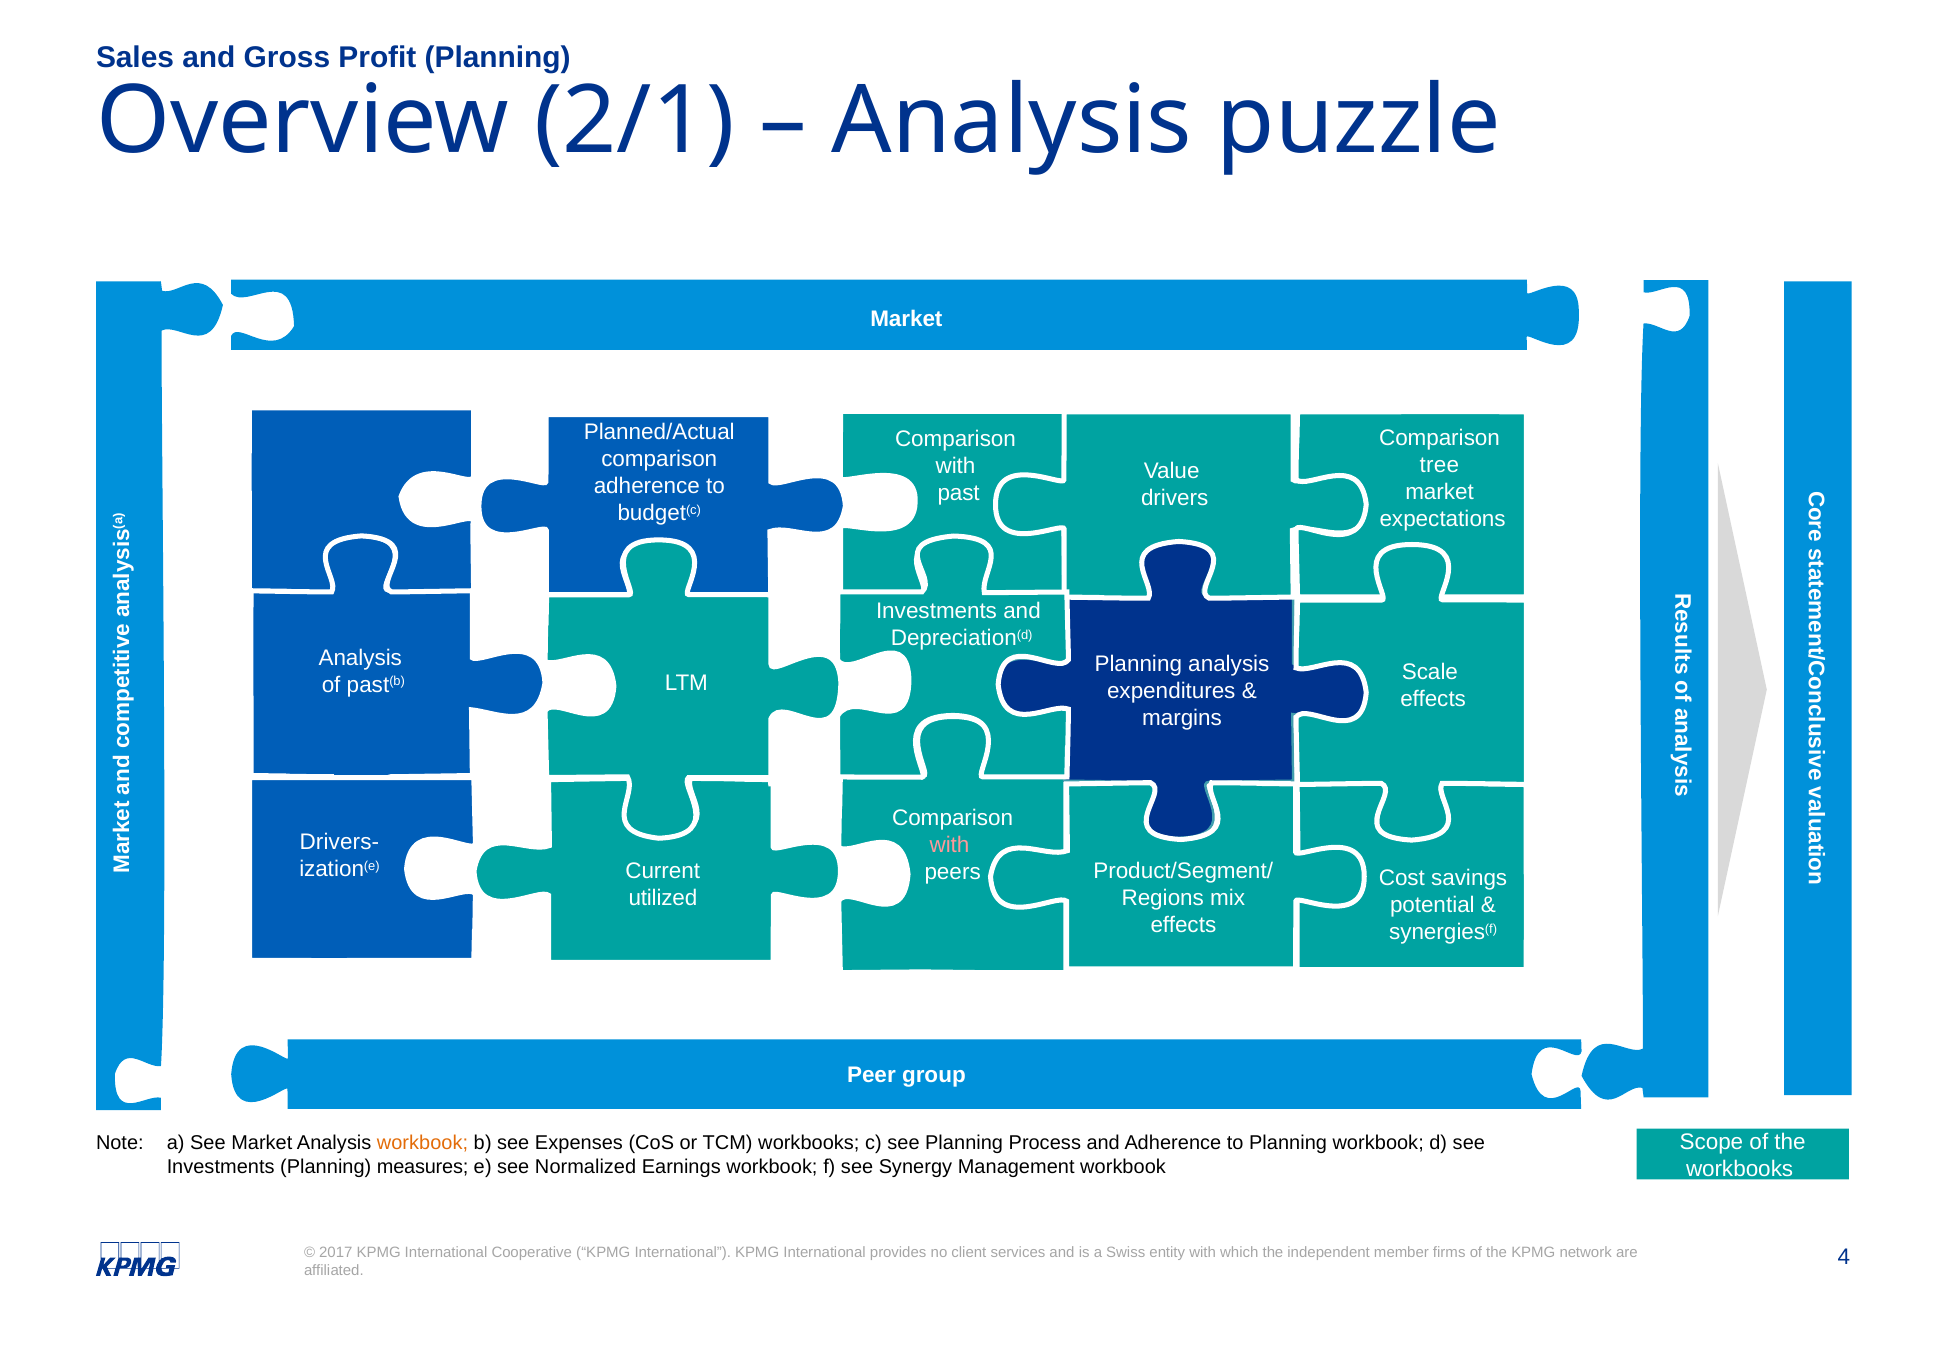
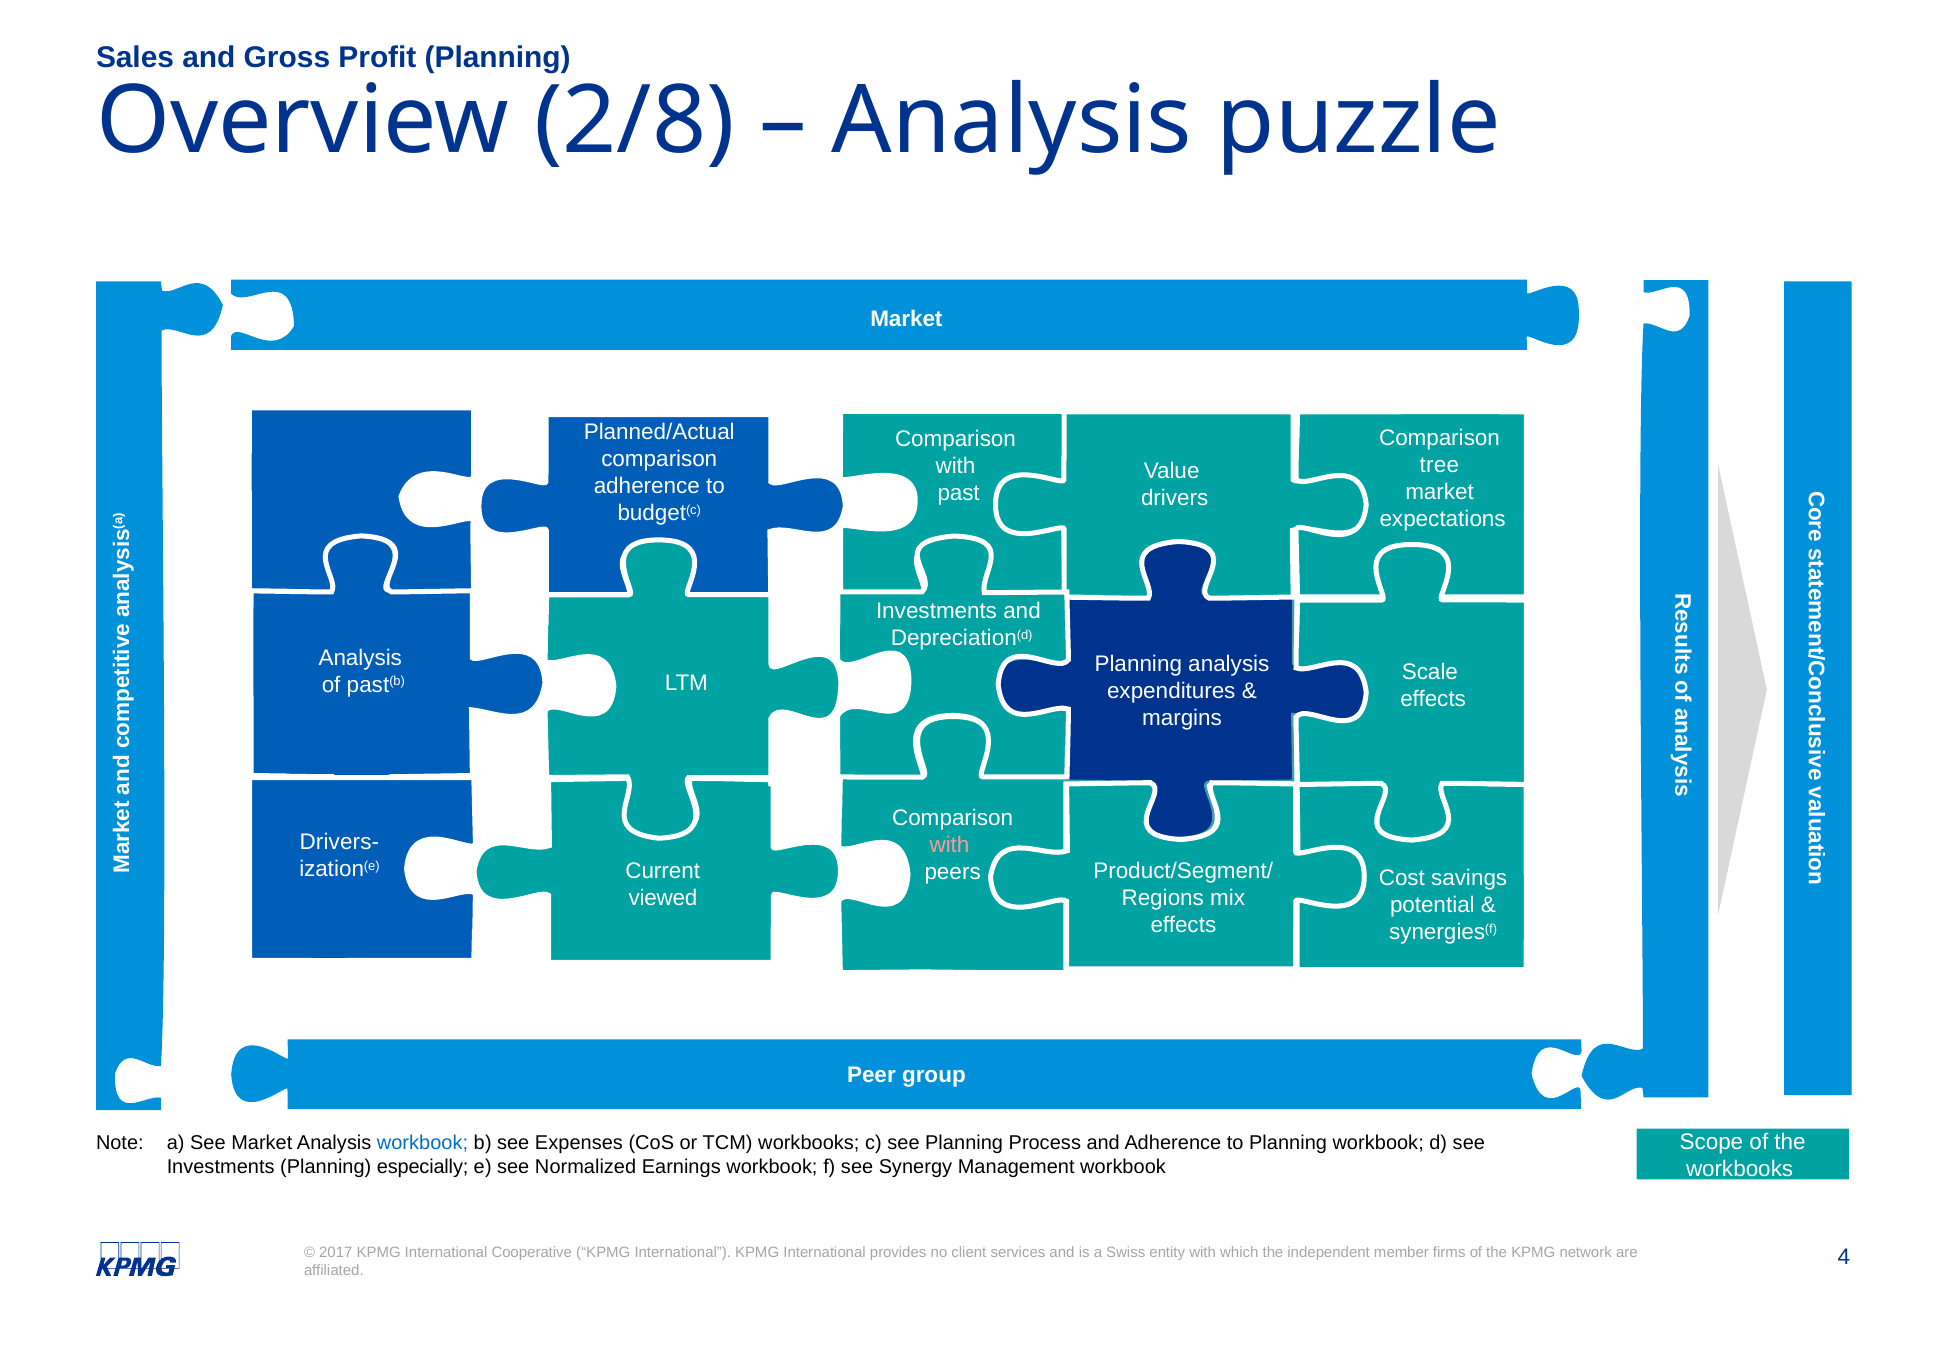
2/1: 2/1 -> 2/8 (635, 121)
utilized: utilized -> viewed (663, 897)
workbook colour: orange -> blue (423, 1142)
measures: measures -> especially (423, 1166)
